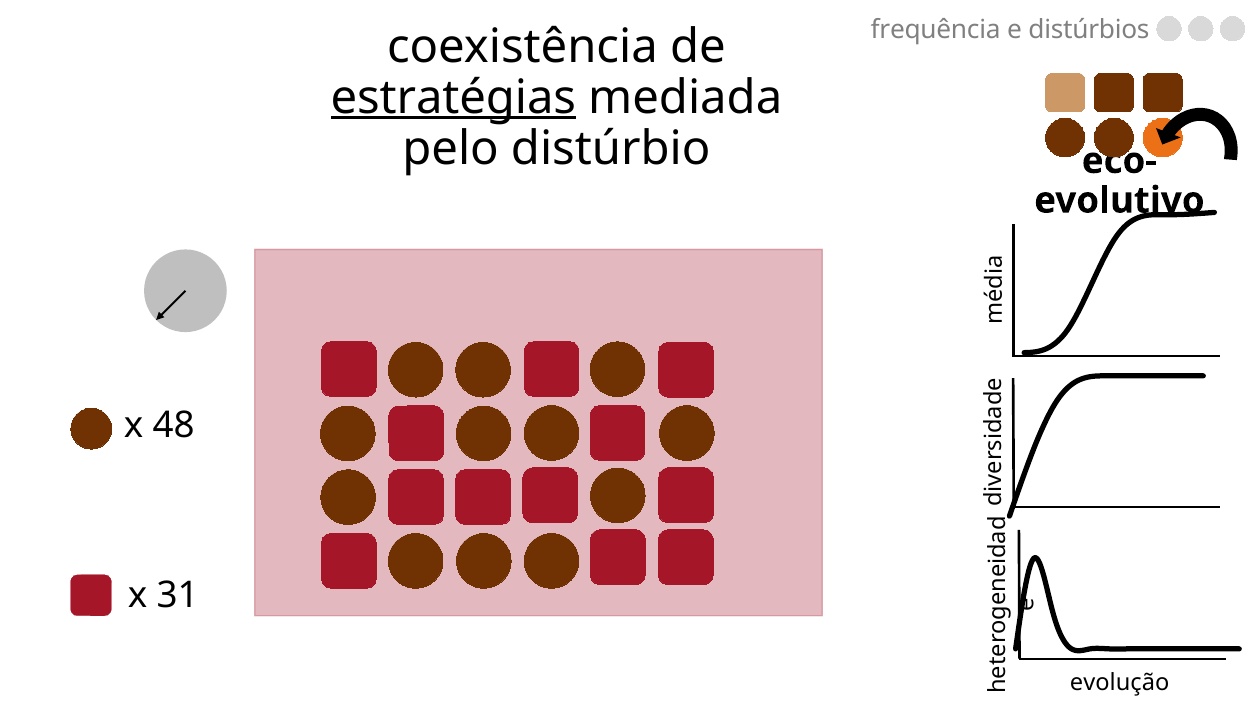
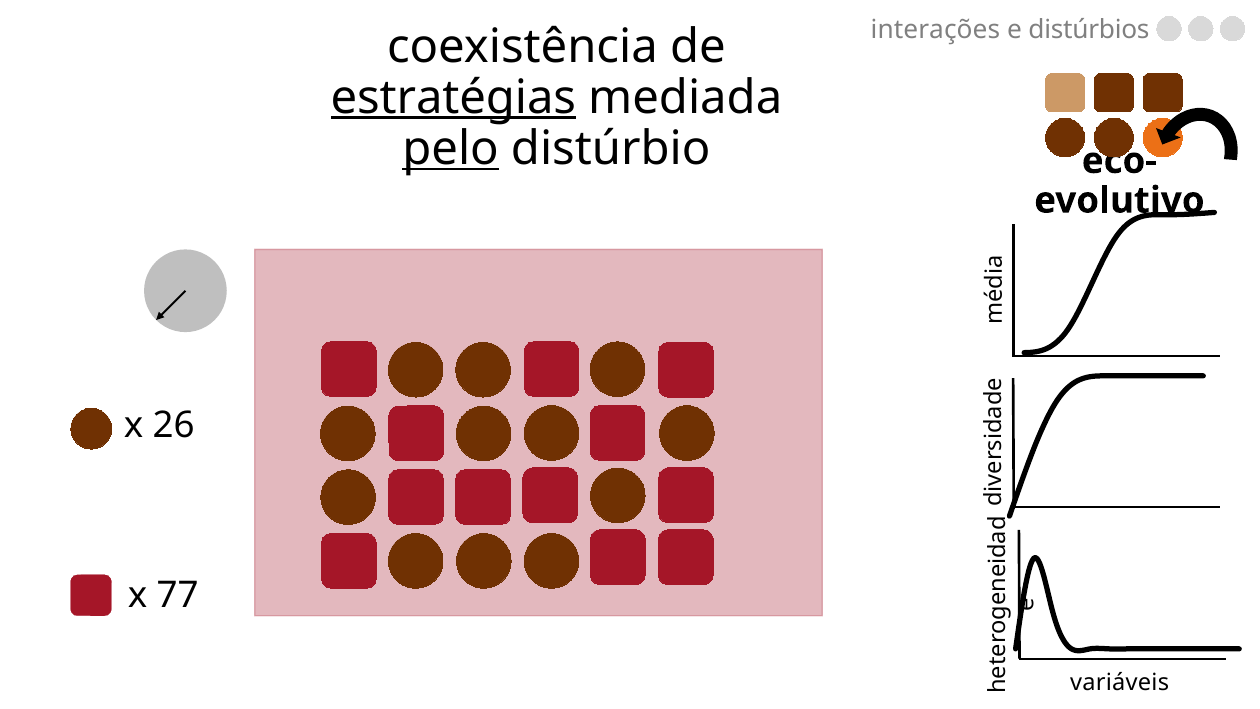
frequência: frequência -> interações (935, 30)
pelo underline: none -> present (451, 149)
48: 48 -> 26 (174, 425)
31: 31 -> 77 (178, 595)
evolução: evolução -> variáveis (1120, 682)
